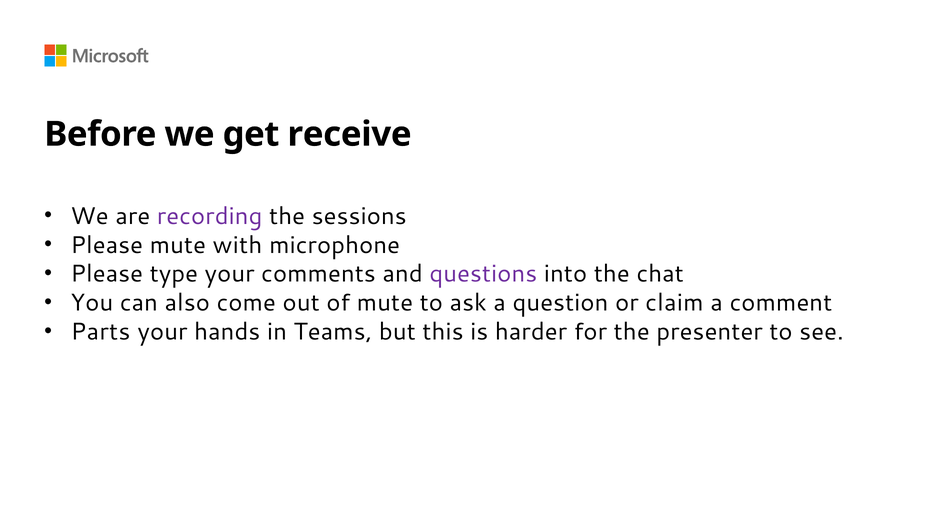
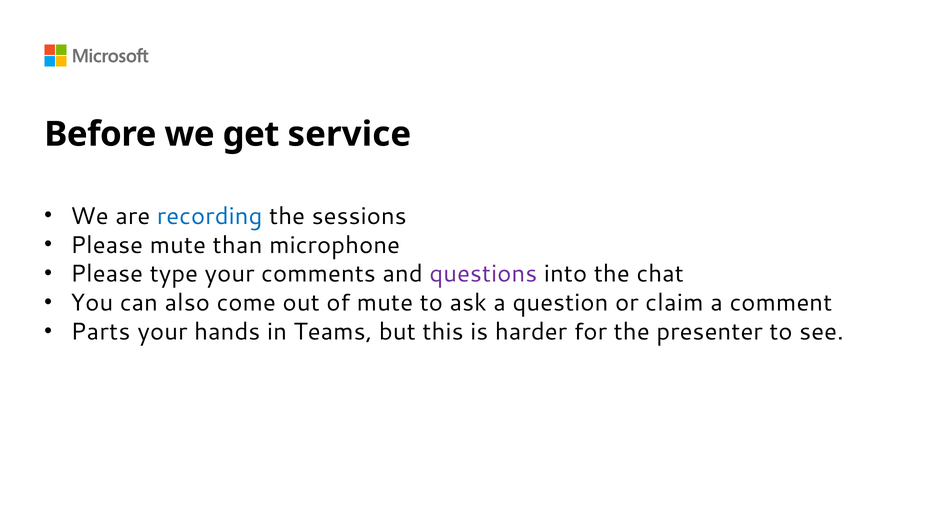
receive: receive -> service (349, 134)
recording colour: purple -> blue (210, 216)
with: with -> than (238, 245)
